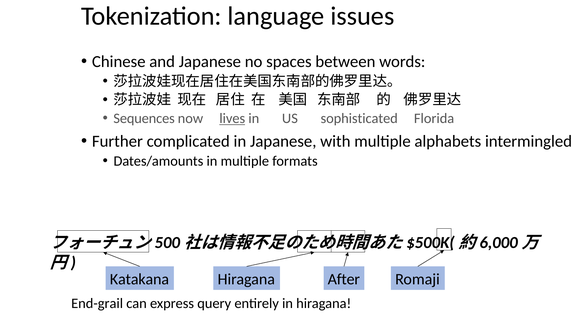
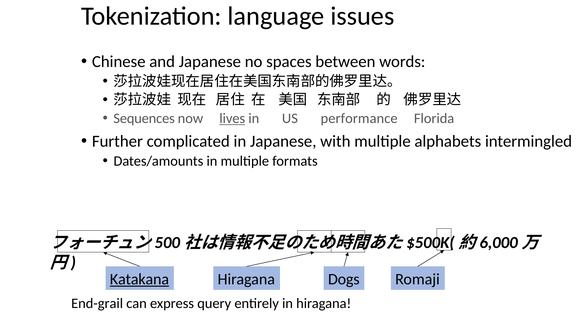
sophisticated: sophisticated -> performance (359, 118)
Katakana underline: none -> present (139, 279)
After: After -> Dogs (344, 279)
